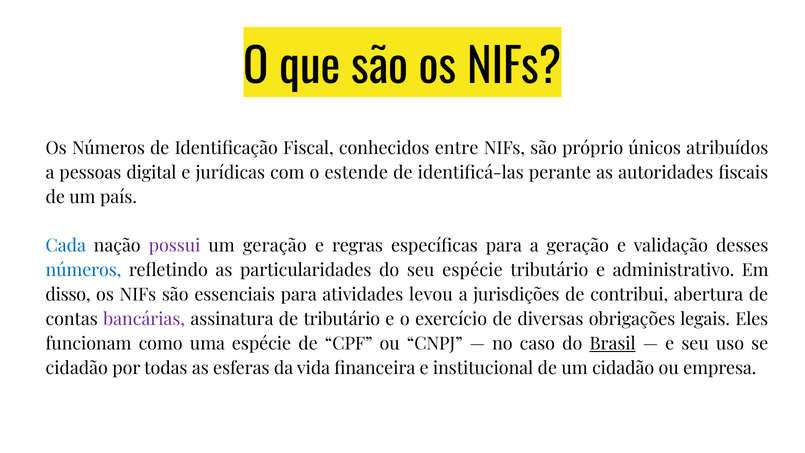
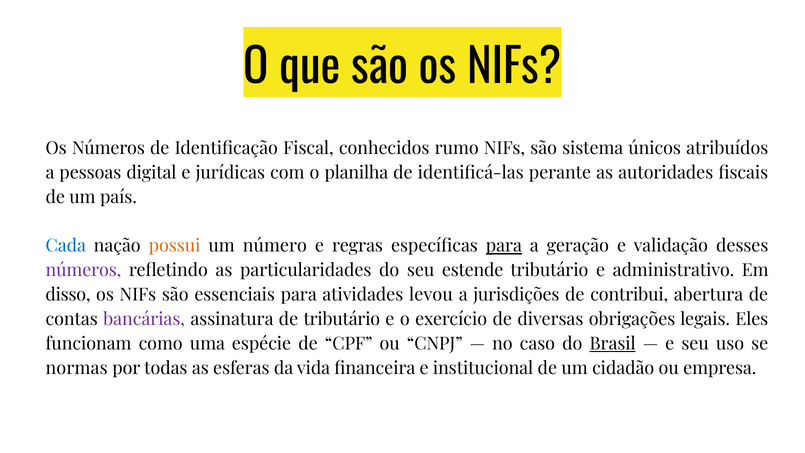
entre: entre -> rumo (457, 148)
próprio: próprio -> sistema (593, 148)
estende: estende -> planilha (356, 173)
possui colour: purple -> orange (175, 246)
um geração: geração -> número (275, 246)
para underline: none -> present (504, 246)
números colour: blue -> purple (83, 270)
seu espécie: espécie -> estende (473, 270)
cidadão: cidadão -> normas (77, 368)
